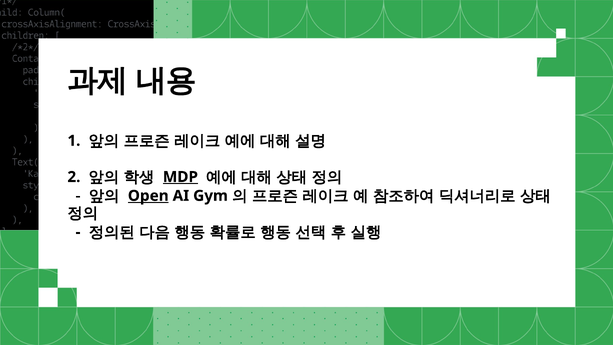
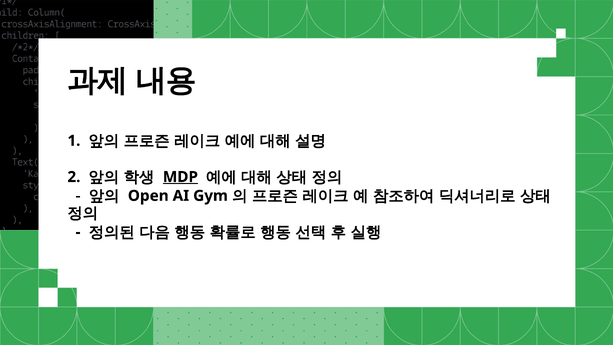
Open underline: present -> none (148, 196)
